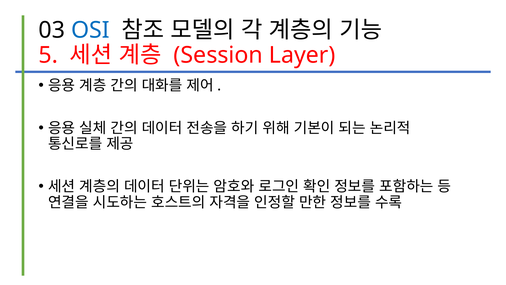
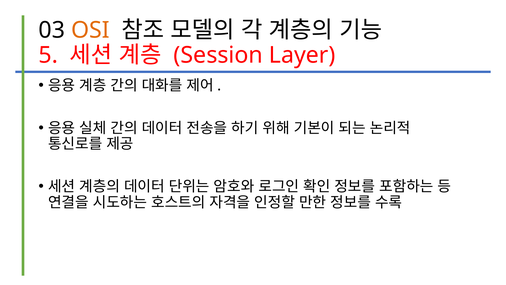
OSI colour: blue -> orange (90, 30)
